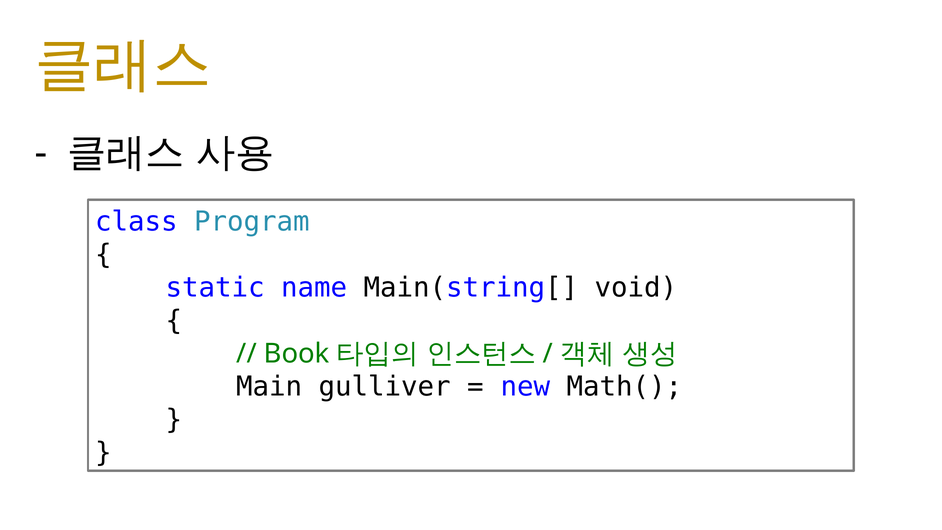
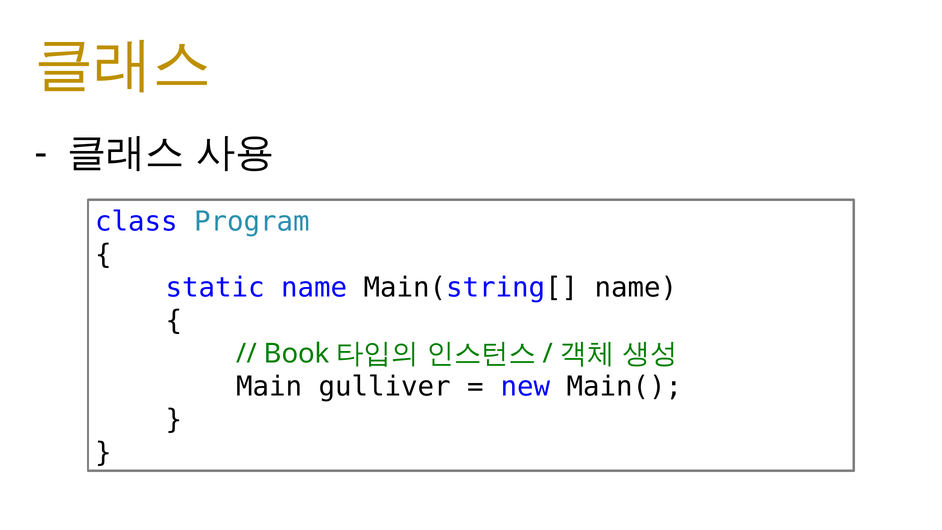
Main(string[ void: void -> name (636, 288)
Math(: Math( -> Main( (624, 387)
